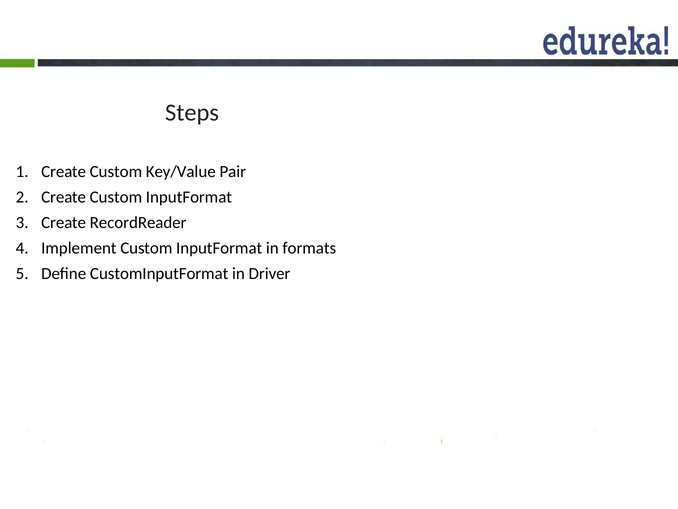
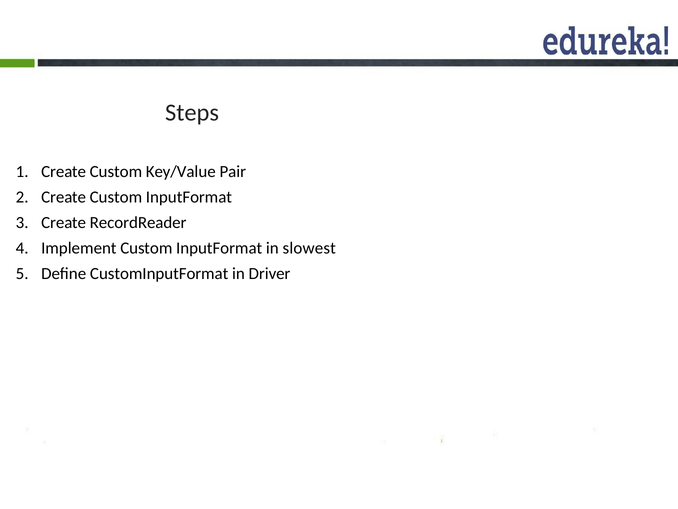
formats: formats -> slowest (309, 248)
